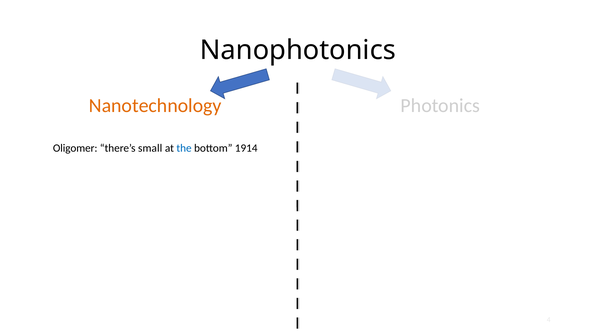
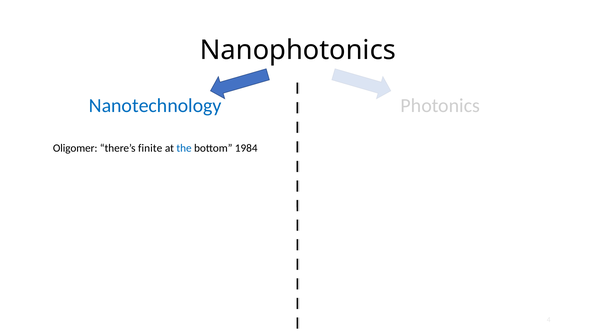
Nanotechnology colour: orange -> blue (155, 106)
small: small -> finite (150, 148)
1914: 1914 -> 1984 (246, 148)
